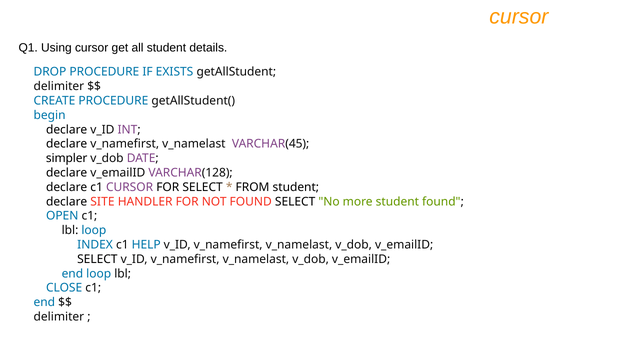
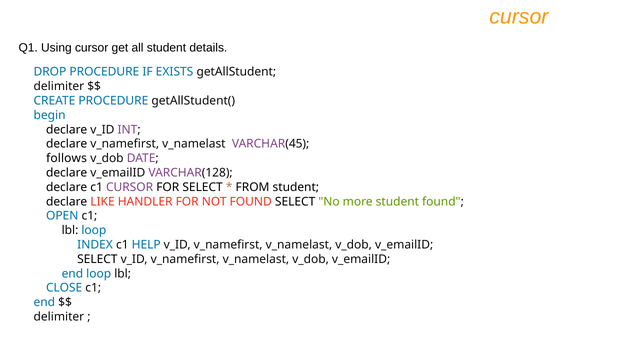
simpler: simpler -> follows (67, 158)
SITE: SITE -> LIKE (102, 201)
